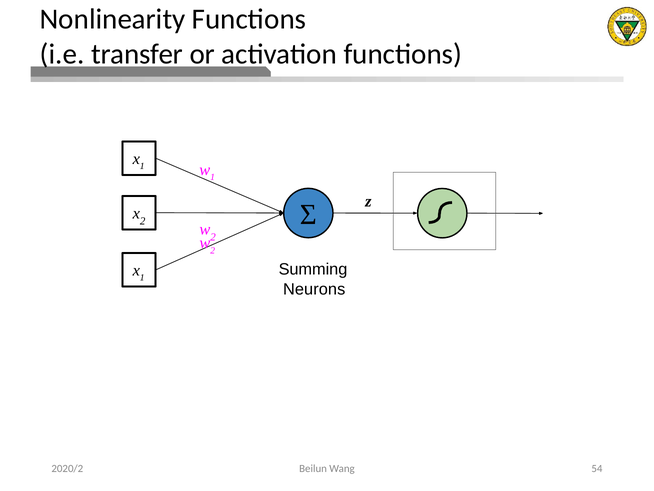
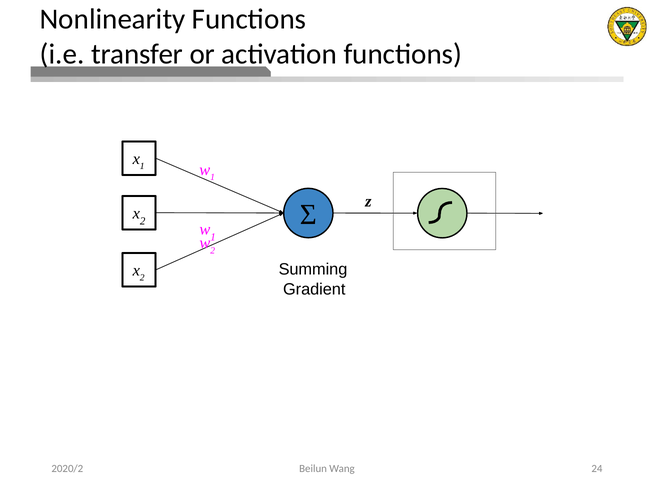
2: 2 -> 1 (213, 237)
1: 1 -> 2 (142, 278)
Neurons: Neurons -> Gradient (314, 289)
54: 54 -> 24 (597, 468)
